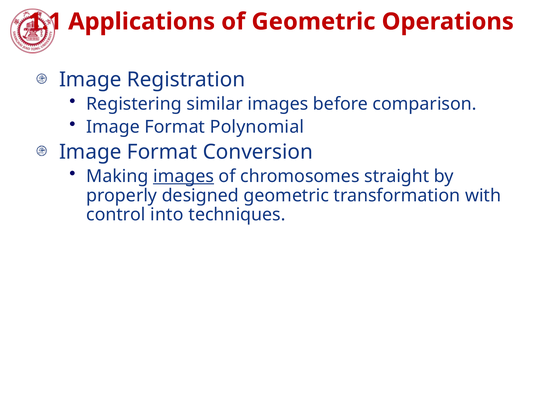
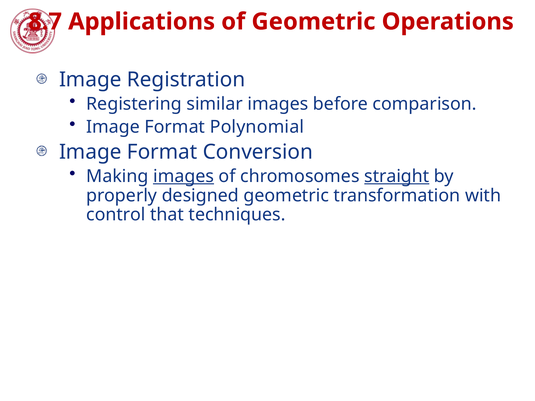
1.1: 1.1 -> 8.7 (45, 22)
straight underline: none -> present (397, 176)
into: into -> that (167, 215)
